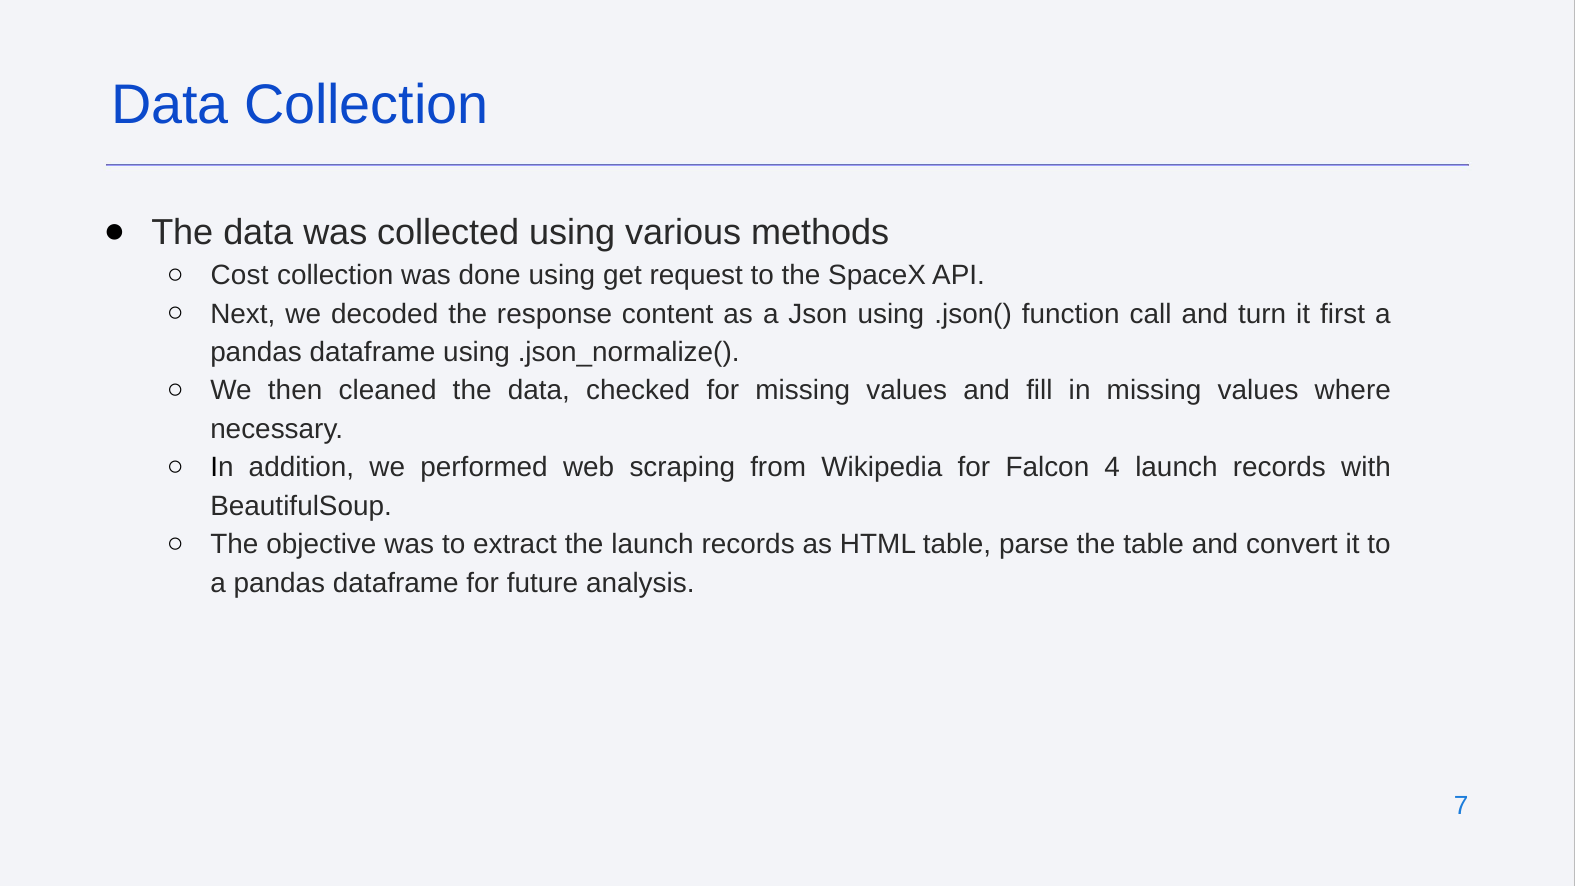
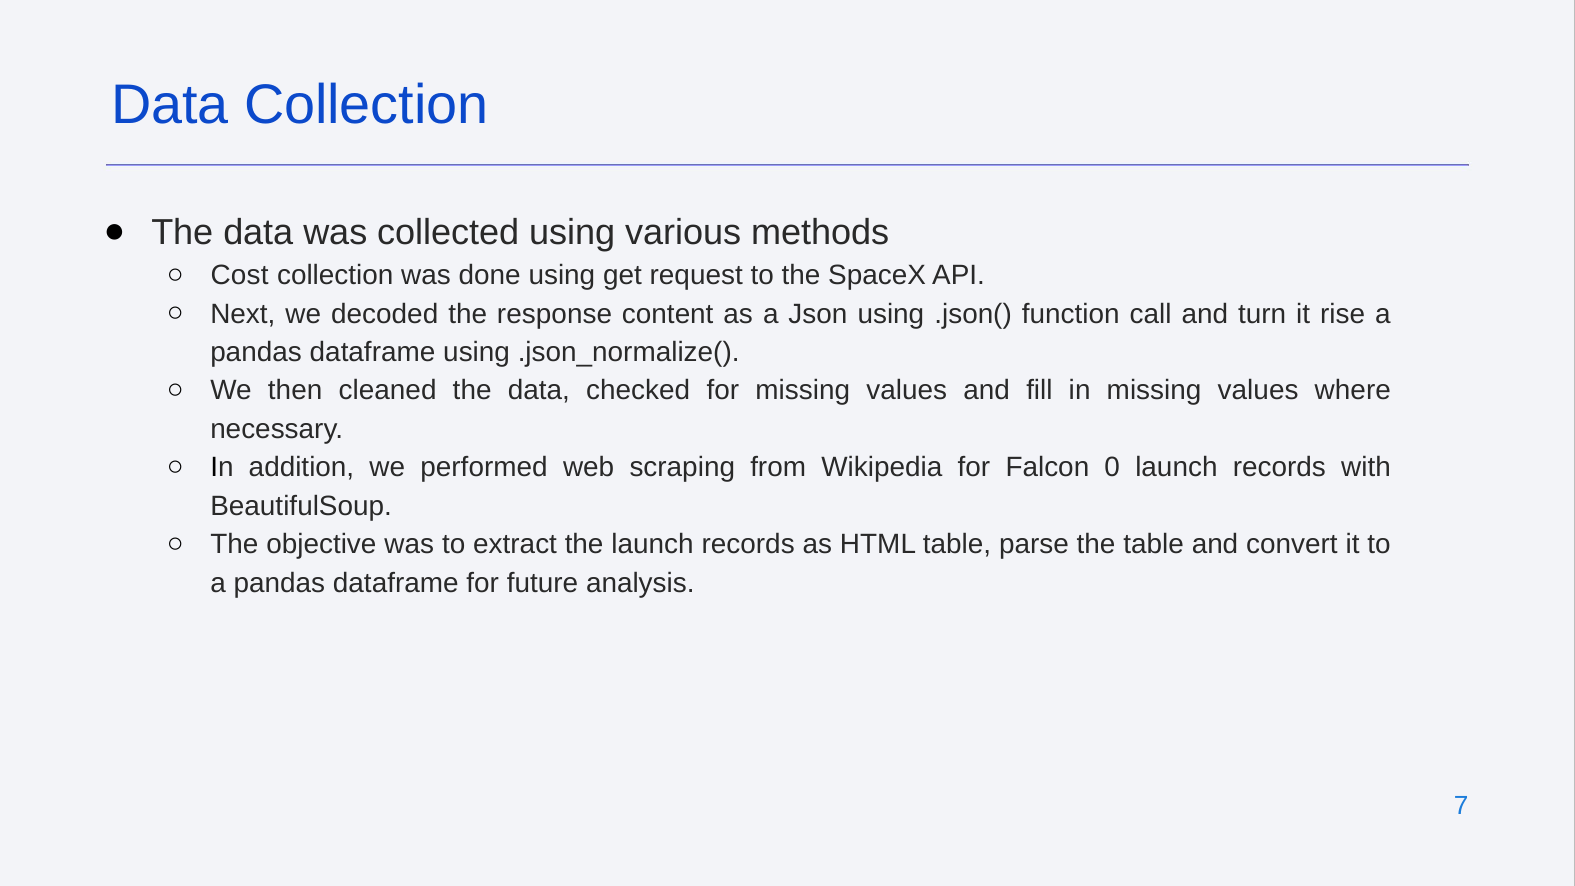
first: first -> rise (1343, 314)
4: 4 -> 0 (1112, 468)
